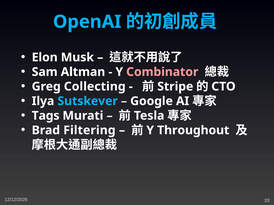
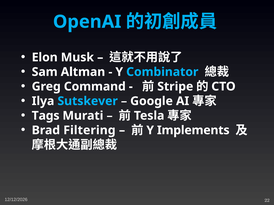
Combinator colour: pink -> light blue (162, 72)
Collecting: Collecting -> Command (95, 87)
Throughout: Throughout -> Implements (193, 131)
